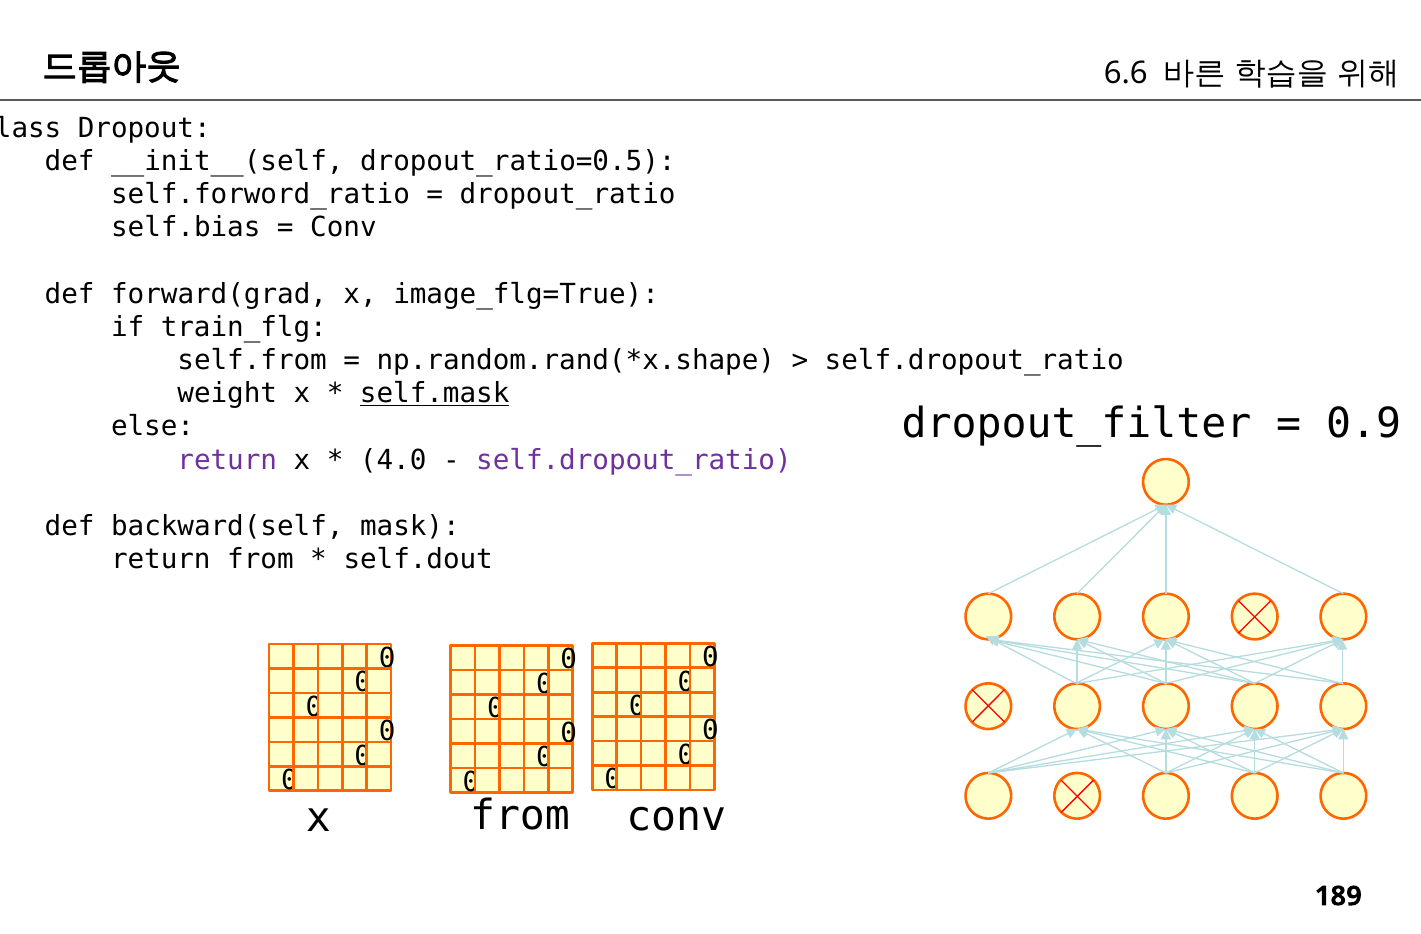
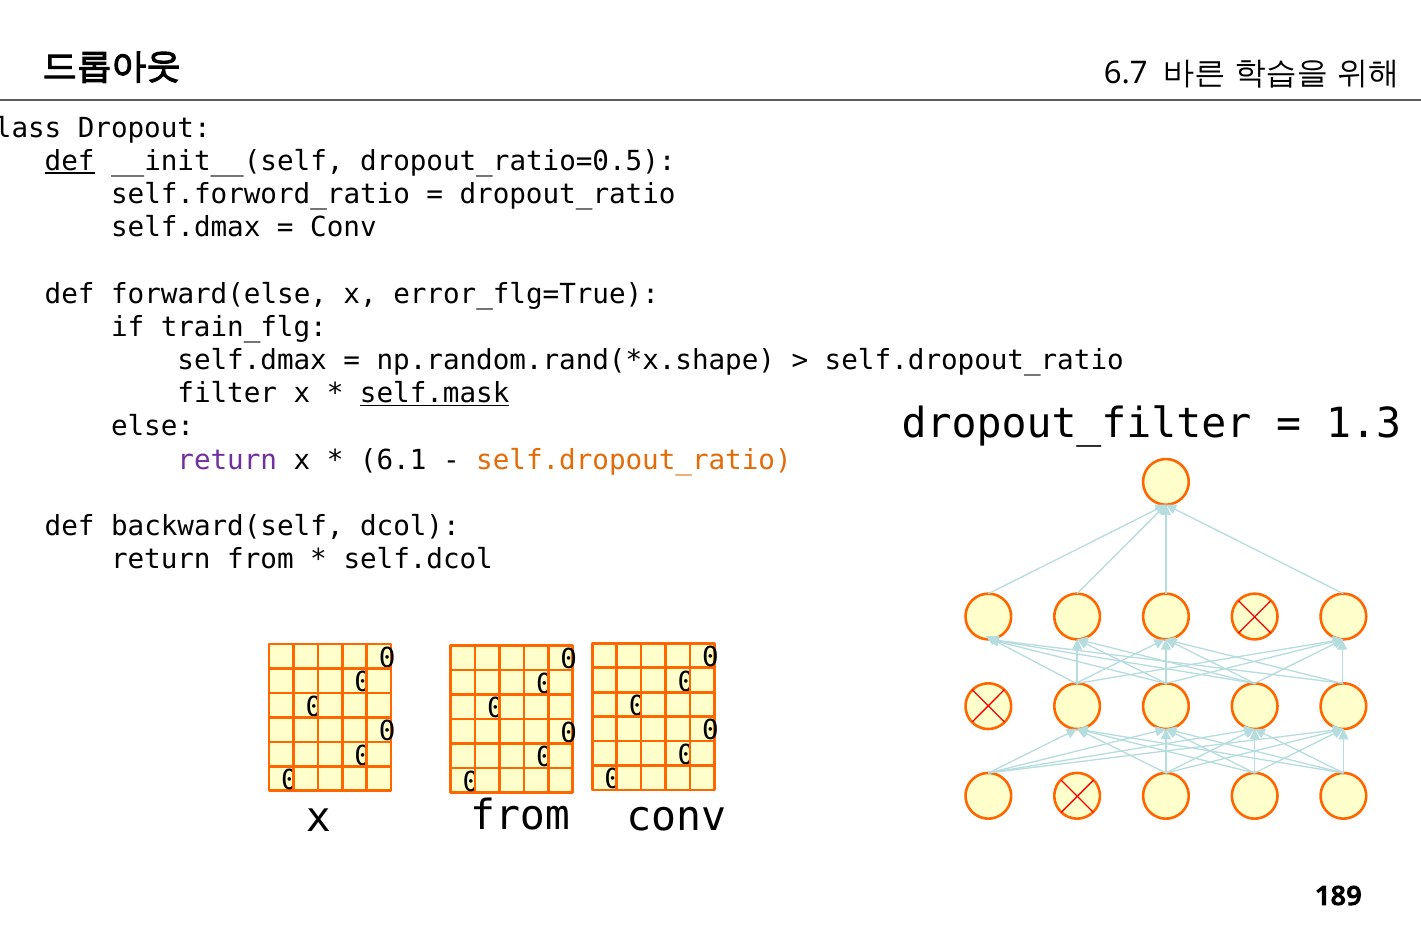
6.6: 6.6 -> 6.7 (1126, 73)
def underline: none -> present (70, 161)
self.bias: self.bias -> self.dmax (186, 227)
forward(grad: forward(grad -> forward(else (219, 294)
image_flg=True: image_flg=True -> error_flg=True (526, 294)
self.from: self.from -> self.dmax (252, 360)
weight: weight -> filter (227, 393)
0.9: 0.9 -> 1.3 (1364, 424)
4.0: 4.0 -> 6.1 (393, 460)
self.dropout_ratio colour: purple -> orange (634, 460)
mask: mask -> dcol (410, 526)
self.dout: self.dout -> self.dcol (418, 559)
